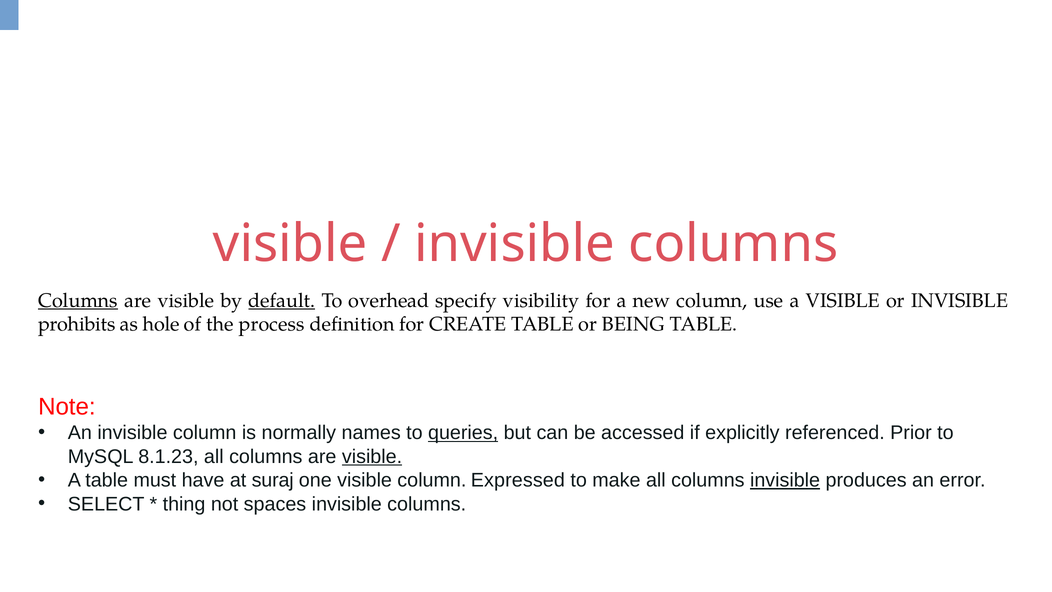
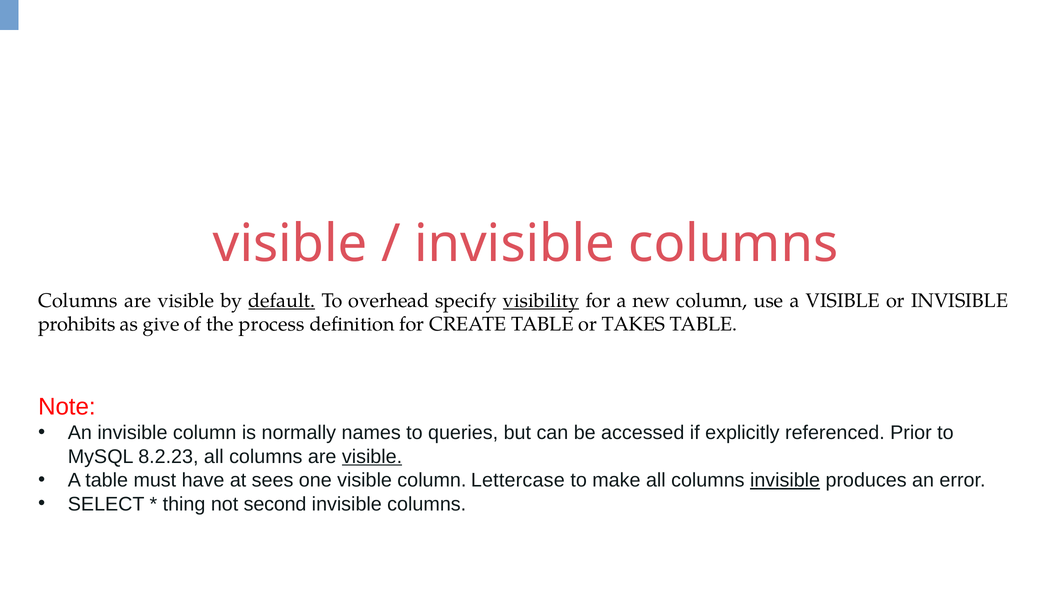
Columns underline: present -> none (78, 301)
visibility underline: none -> present (541, 301)
hole: hole -> give (161, 324)
BEING: BEING -> TAKES (634, 324)
queries underline: present -> none (463, 433)
8.1.23: 8.1.23 -> 8.2.23 (168, 456)
suraj: suraj -> sees (273, 480)
Expressed: Expressed -> Lettercase (518, 480)
spaces: spaces -> second (275, 504)
